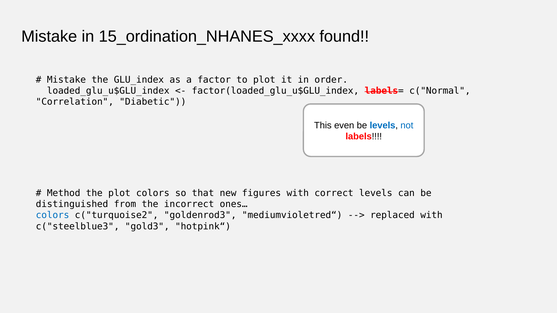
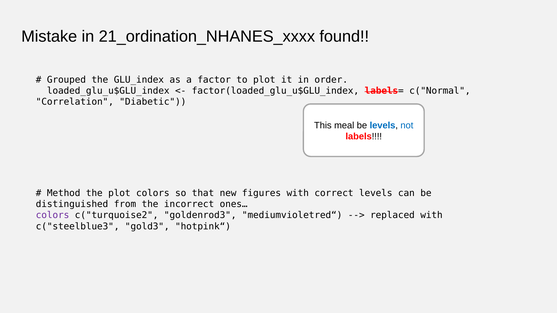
15_ordination_NHANES_xxxx: 15_ordination_NHANES_xxxx -> 21_ordination_NHANES_xxxx (207, 36)
Mistake: Mistake -> Grouped (66, 80)
even: even -> meal (344, 125)
colors colour: blue -> purple (53, 215)
